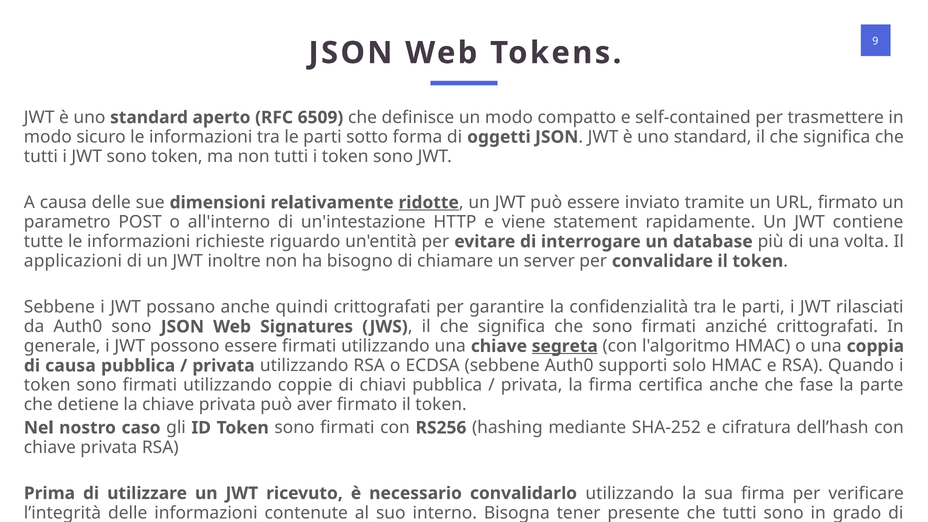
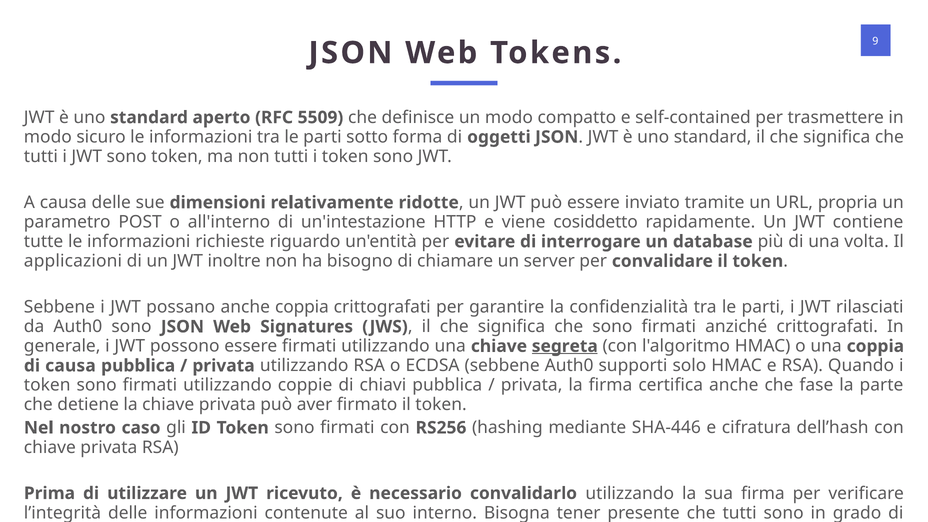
6509: 6509 -> 5509 (320, 118)
ridotte underline: present -> none (429, 203)
URL firmato: firmato -> propria (848, 203)
statement: statement -> cosiddetto (596, 222)
anche quindi: quindi -> coppia (302, 307)
SHA-252: SHA-252 -> SHA-446 (666, 428)
